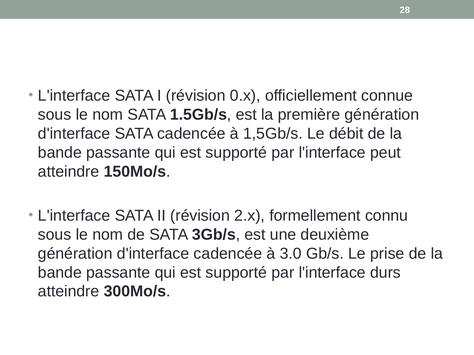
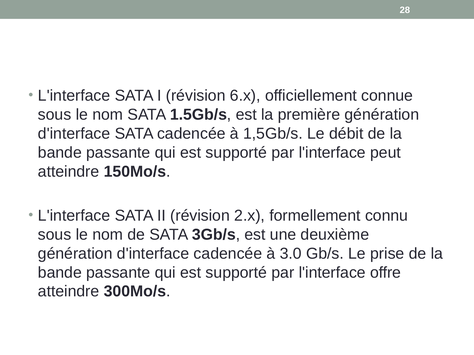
0.x: 0.x -> 6.x (245, 96)
durs: durs -> offre (386, 273)
